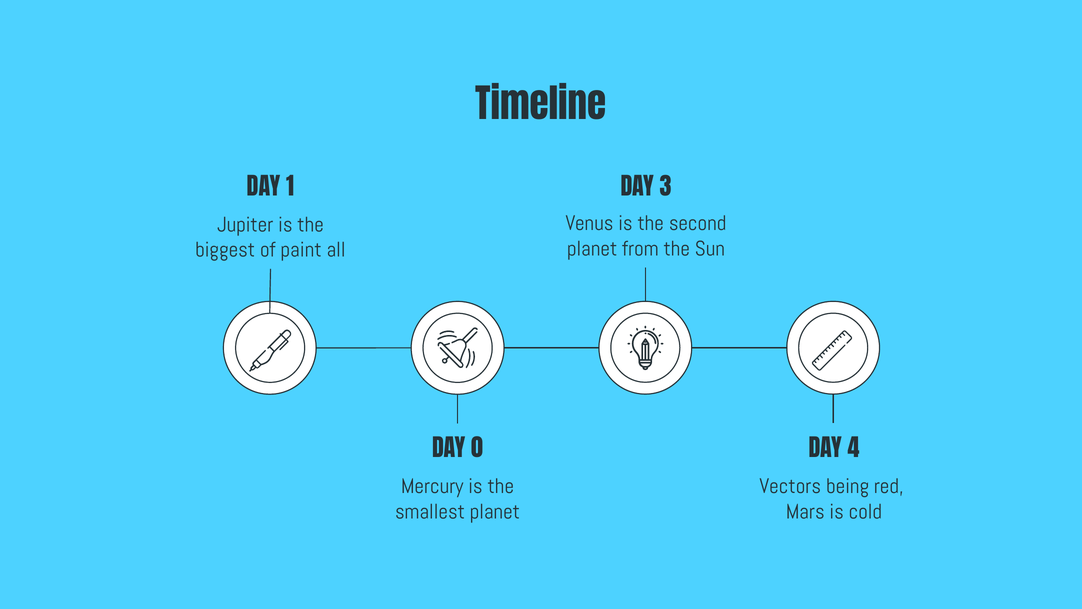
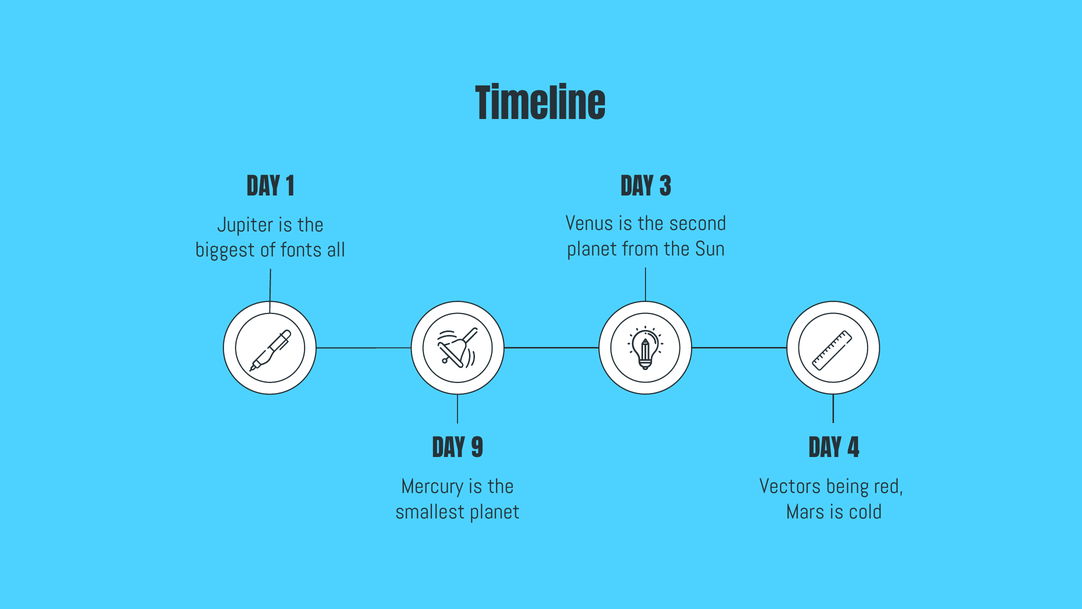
paint: paint -> fonts (301, 250)
0: 0 -> 9 (477, 449)
